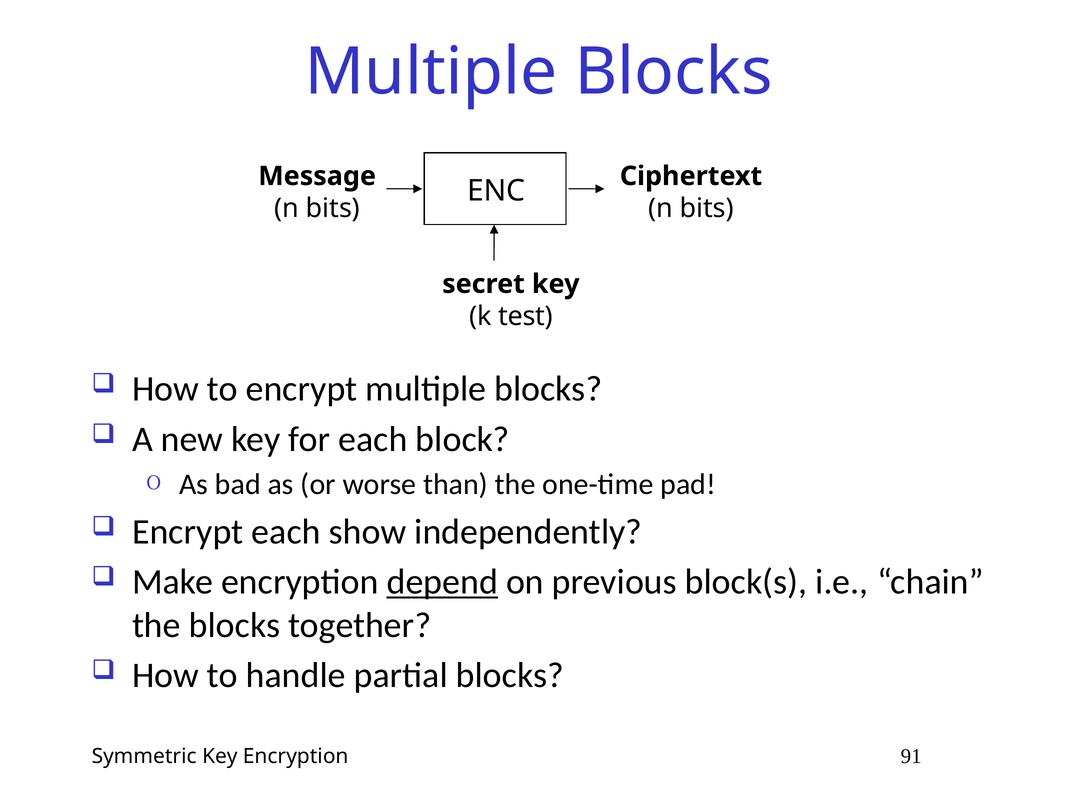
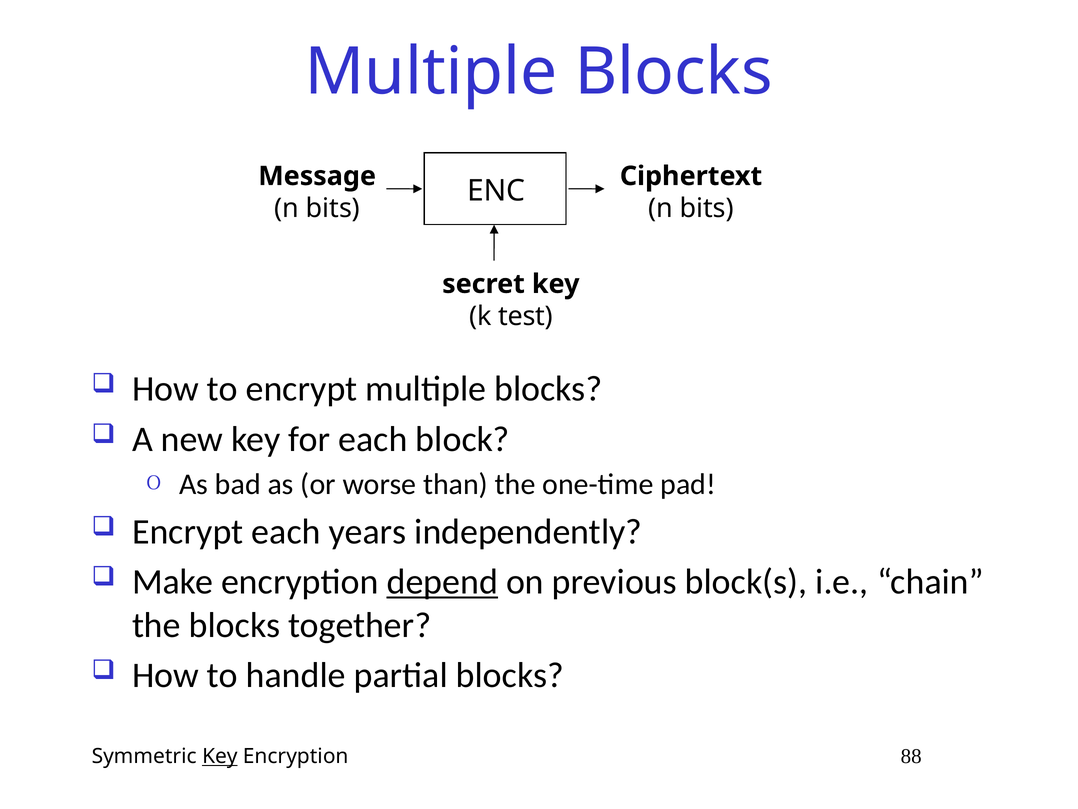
show: show -> years (367, 531)
Key underline: none -> present (220, 756)
91: 91 -> 88 (911, 756)
